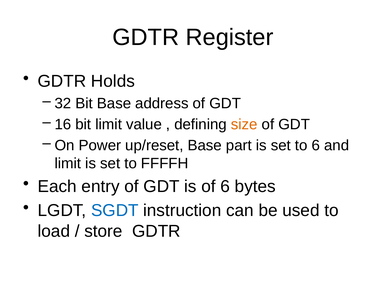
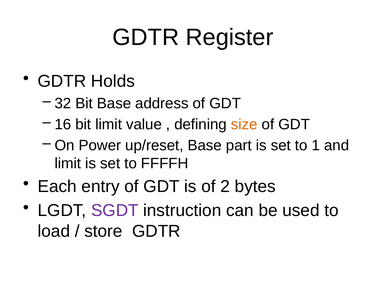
to 6: 6 -> 1 (316, 145)
of 6: 6 -> 2 (225, 186)
SGDT colour: blue -> purple (115, 210)
